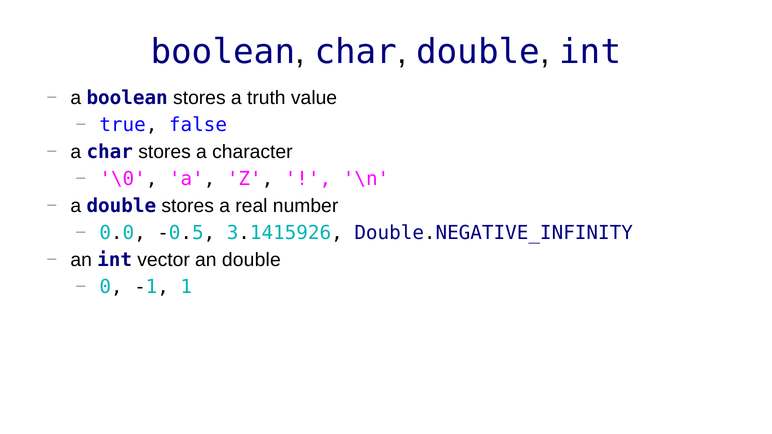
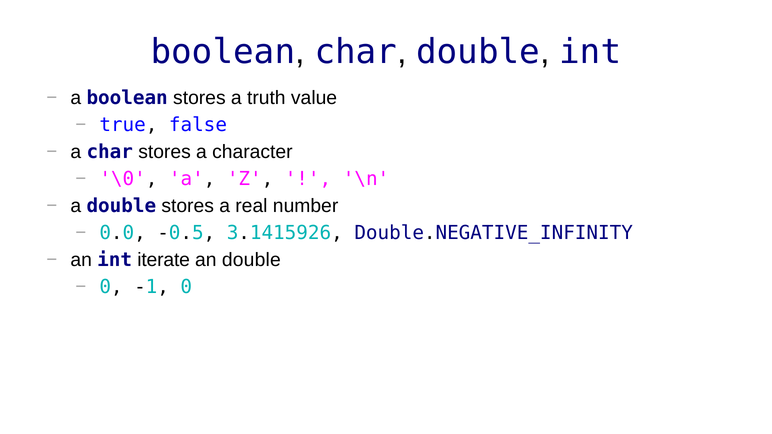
vector: vector -> iterate (164, 260)
-1 1: 1 -> 0 (186, 287)
